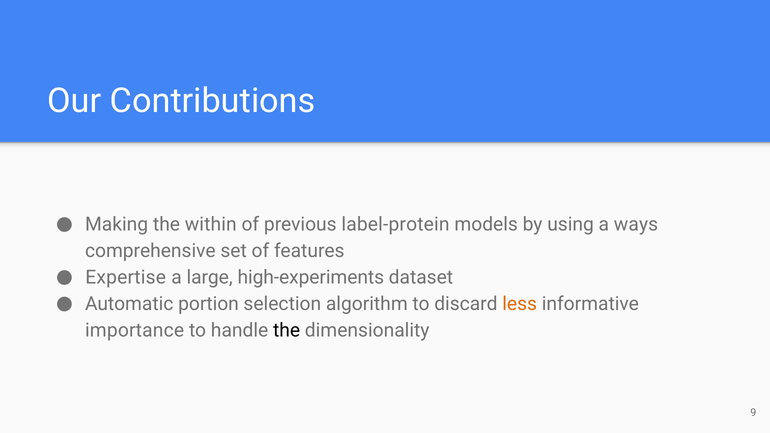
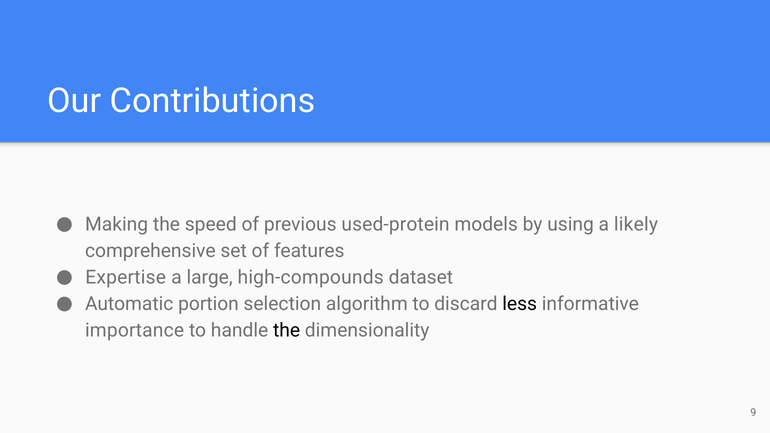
within: within -> speed (211, 224)
label-protein: label-protein -> used-protein (396, 224)
ways: ways -> likely (636, 224)
high-experiments: high-experiments -> high-compounds (311, 277)
less colour: orange -> black (520, 304)
